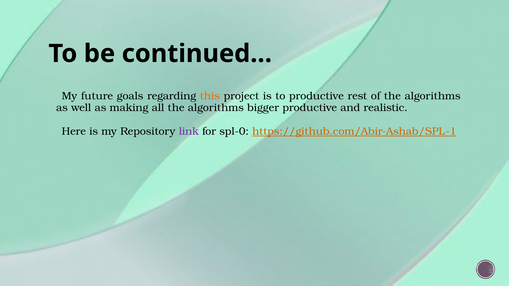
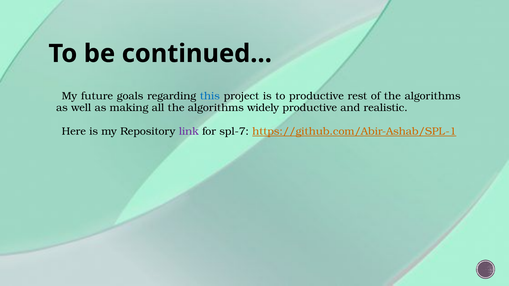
this colour: orange -> blue (210, 96)
bigger: bigger -> widely (263, 108)
spl-0: spl-0 -> spl-7 (234, 132)
